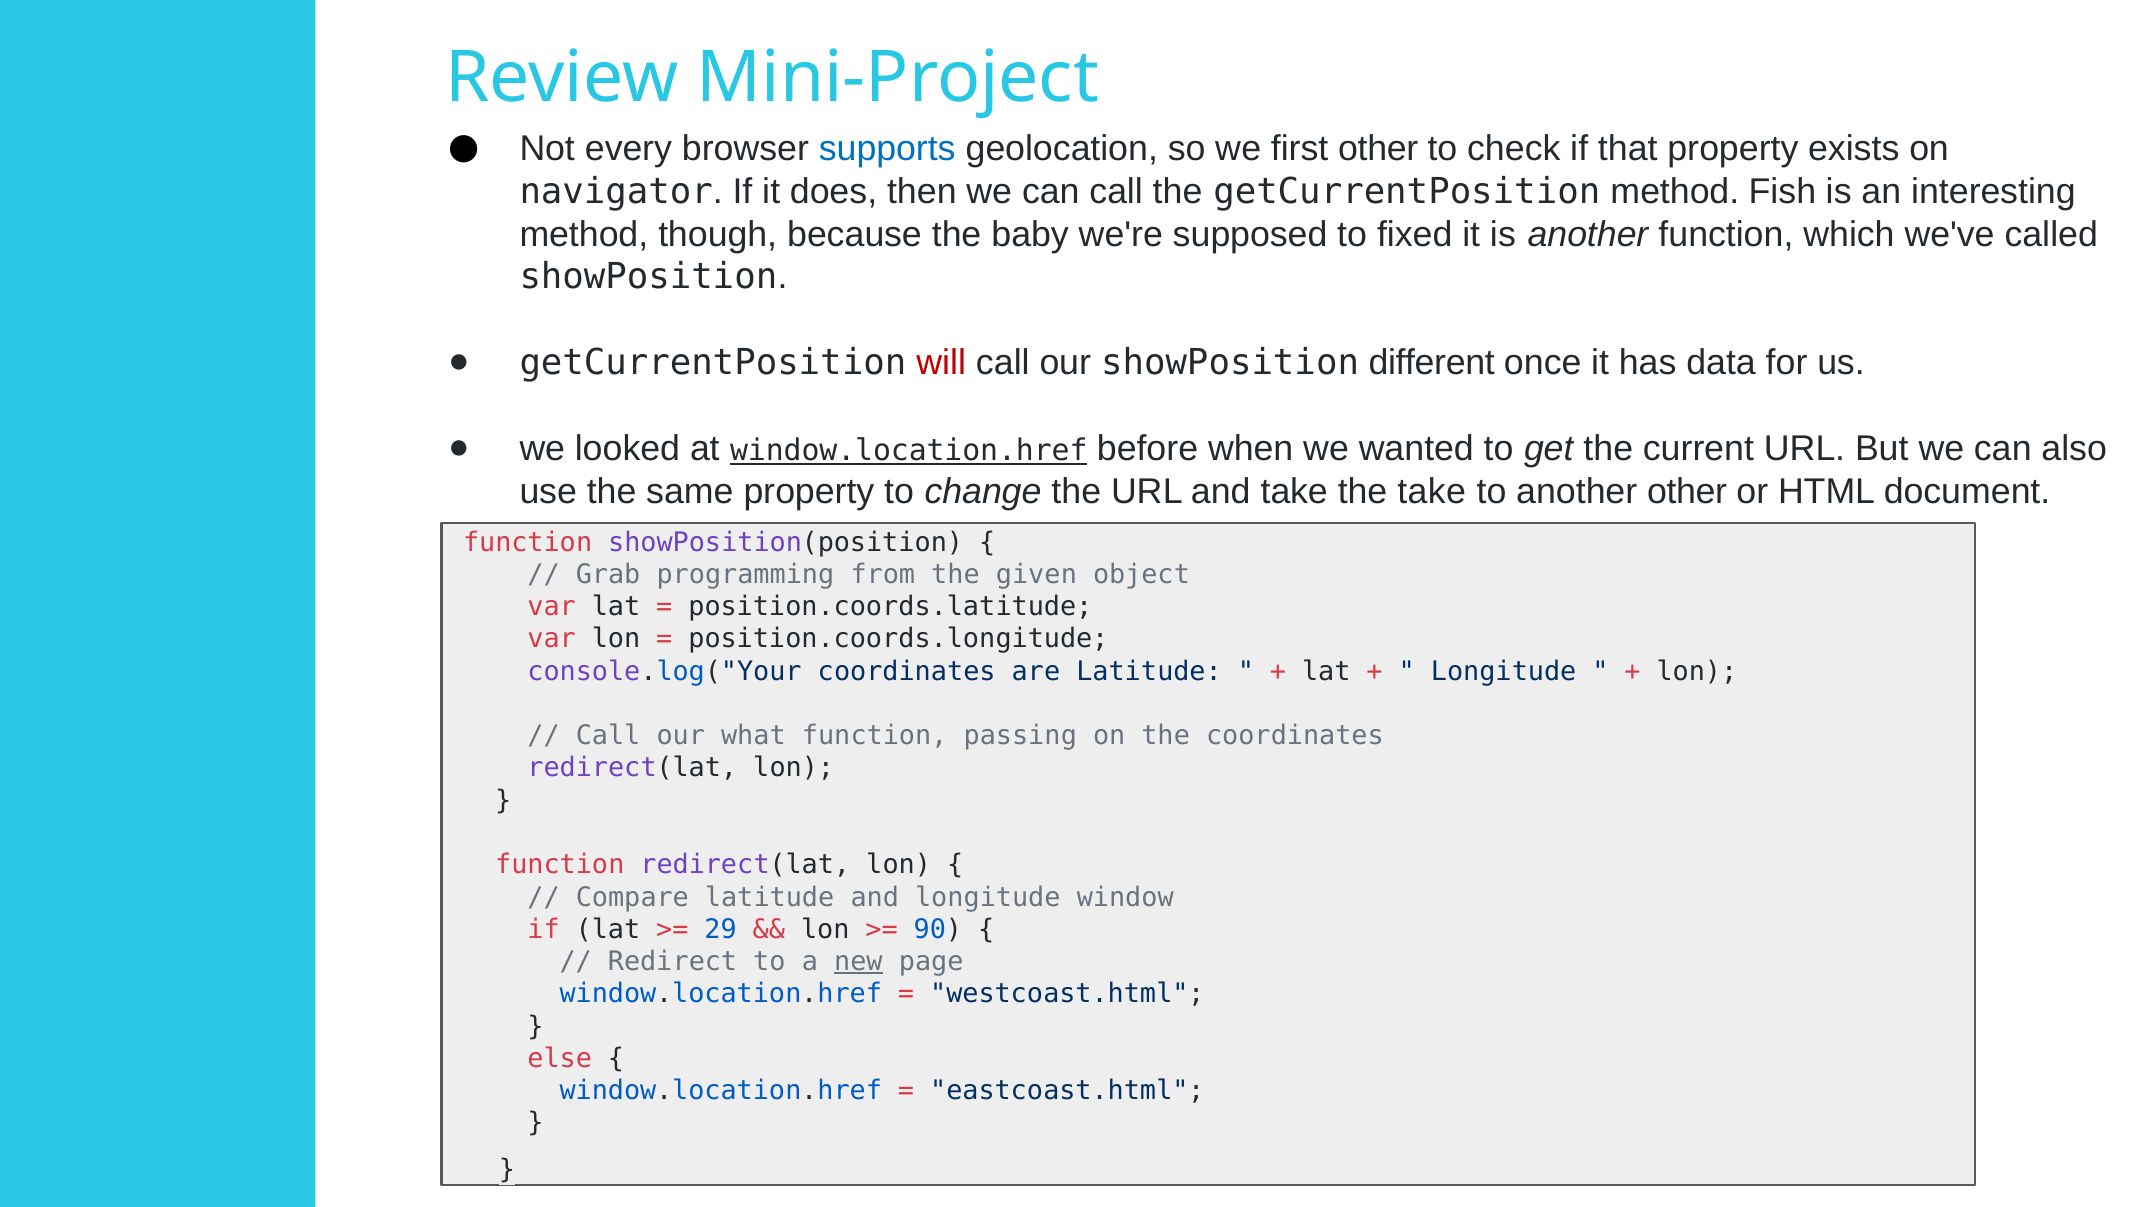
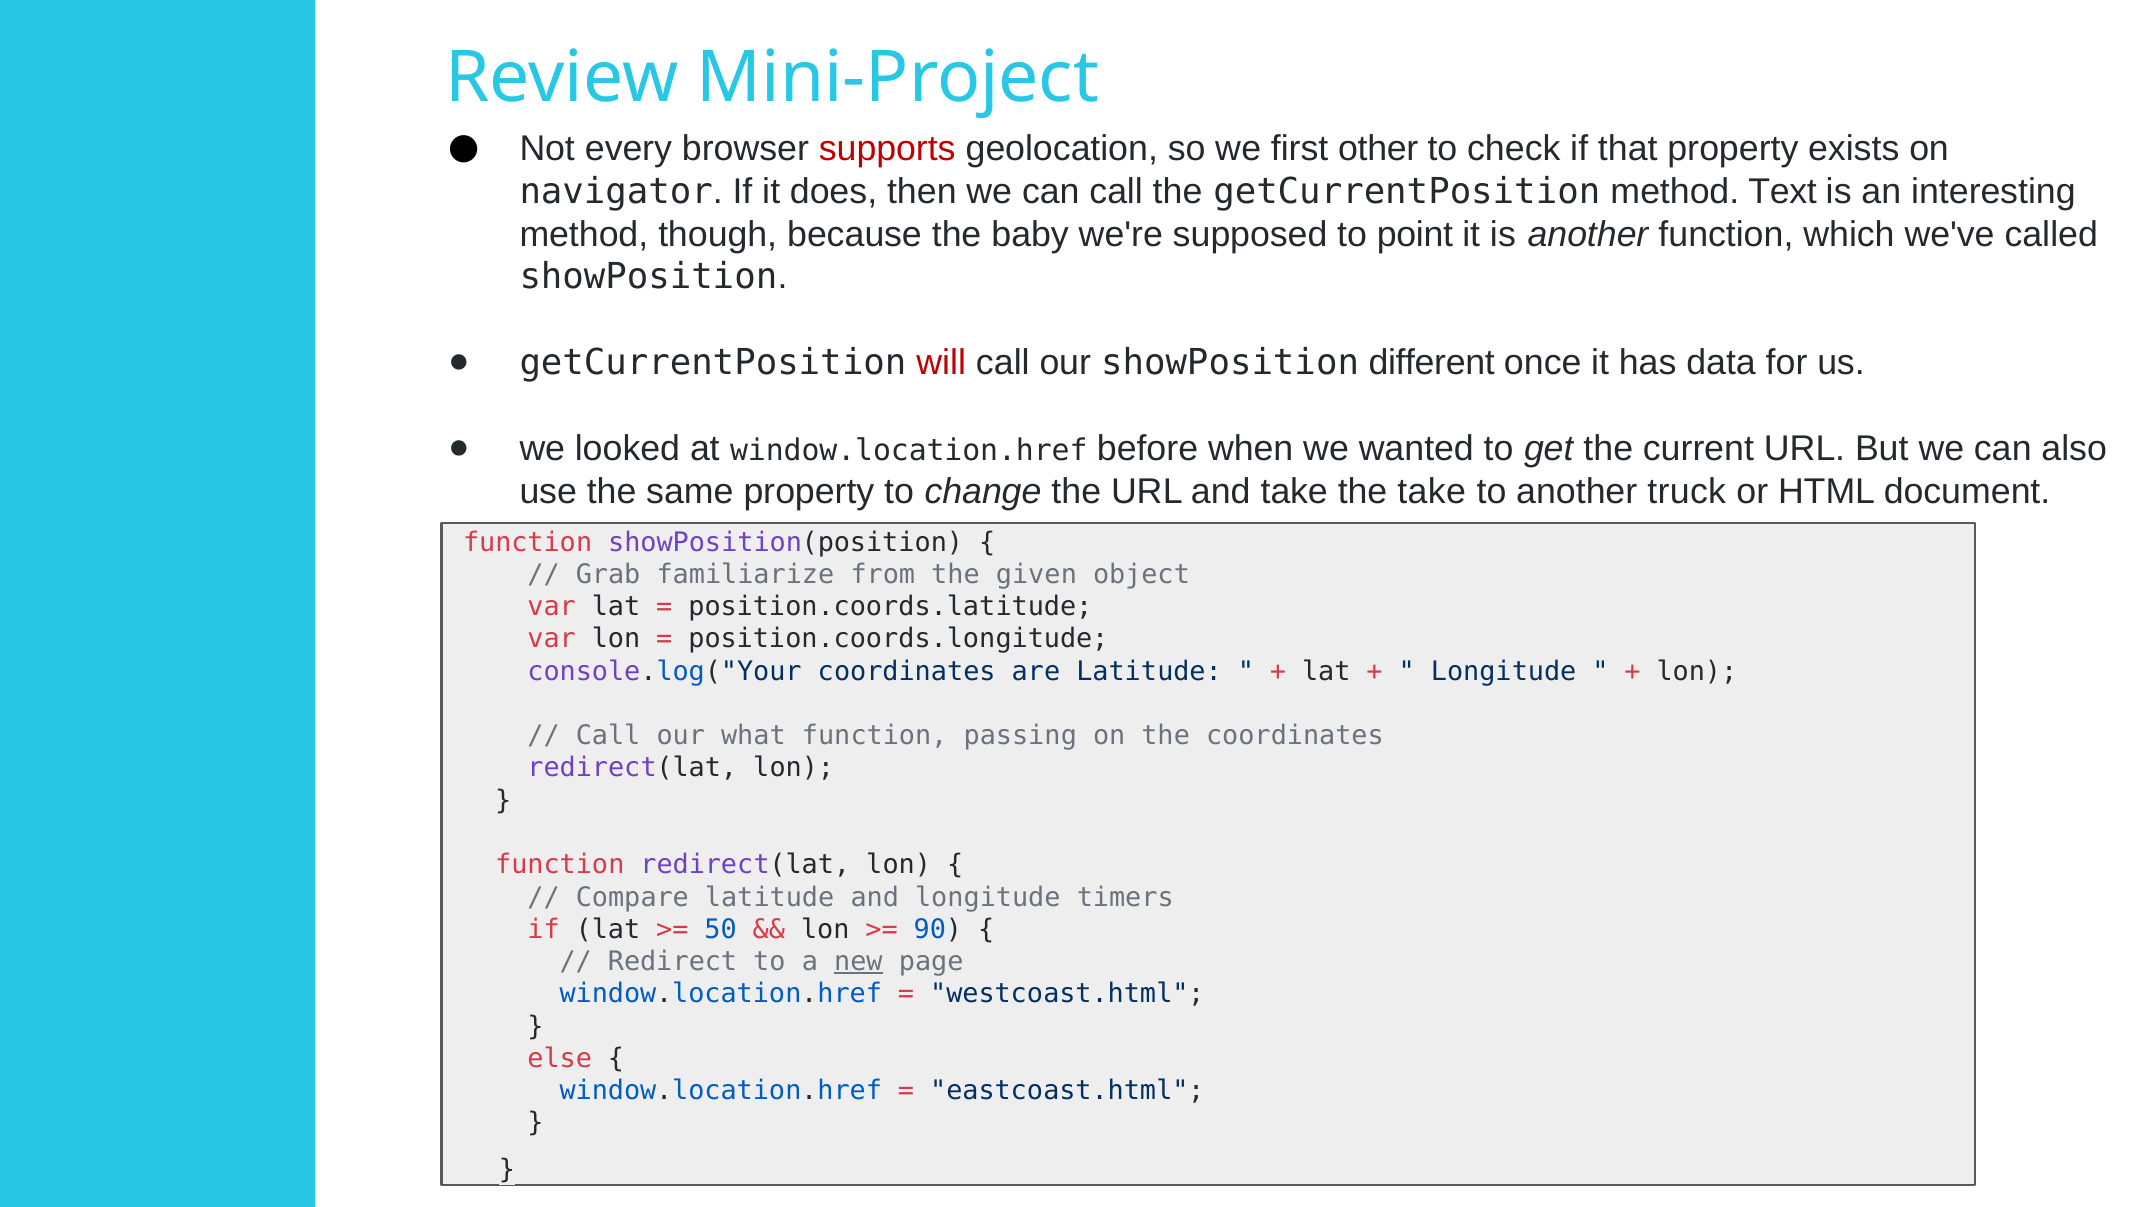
supports colour: blue -> red (887, 148)
Fish: Fish -> Text (1783, 191)
fixed: fixed -> point (1415, 234)
window.location.href underline: present -> none (909, 451)
another other: other -> truck (1687, 492)
programming: programming -> familiarize (745, 574)
window: window -> timers (1125, 897)
29: 29 -> 50 (721, 929)
